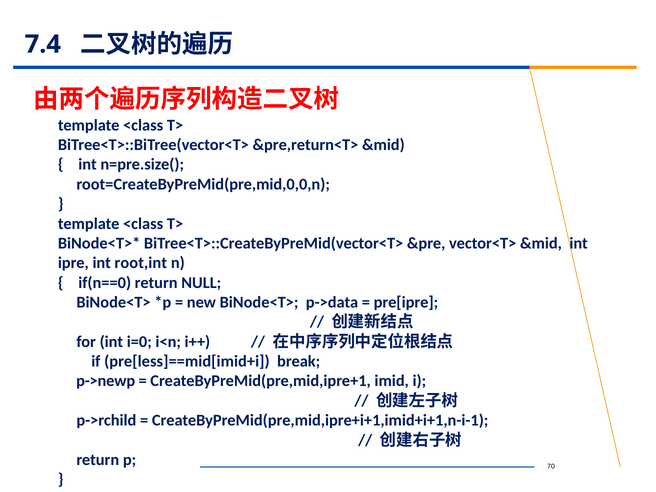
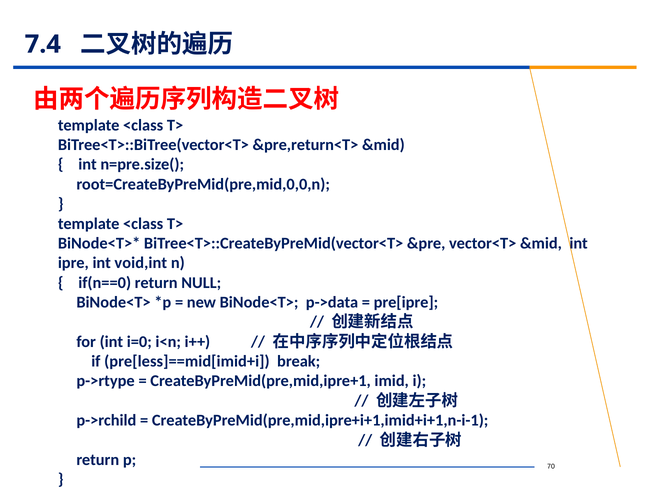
root,int: root,int -> void,int (141, 263)
p->newp: p->newp -> p->rtype (106, 381)
